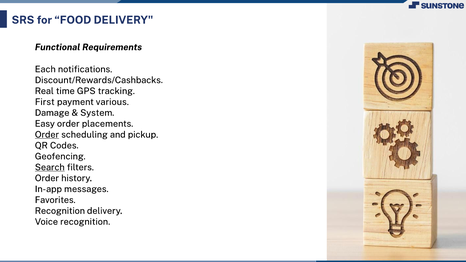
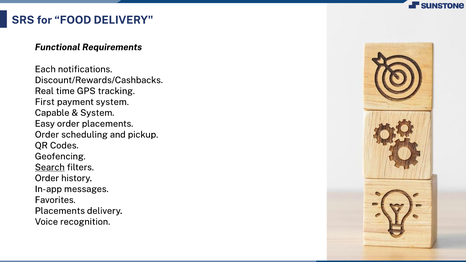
payment various: various -> system (112, 102)
Damage: Damage -> Capable (52, 113)
Order underline: present -> none (47, 135)
Recognition: Recognition -> Placements (60, 211)
